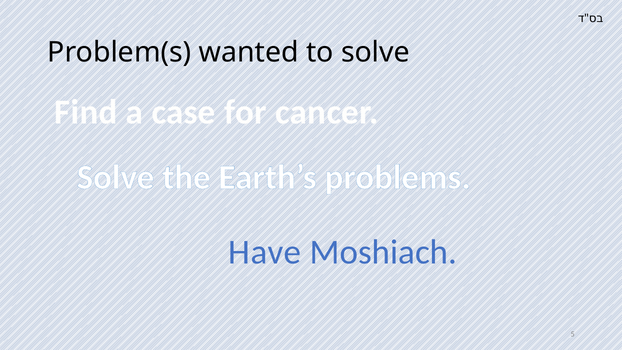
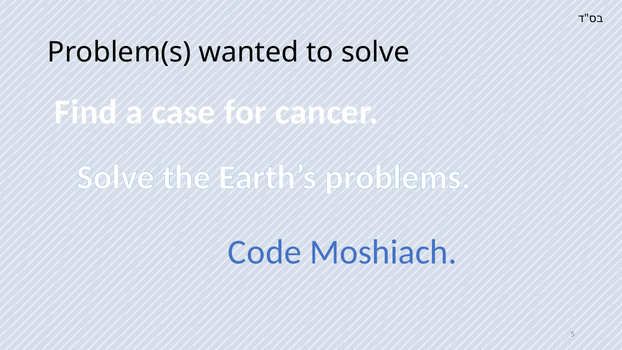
Have: Have -> Code (265, 252)
